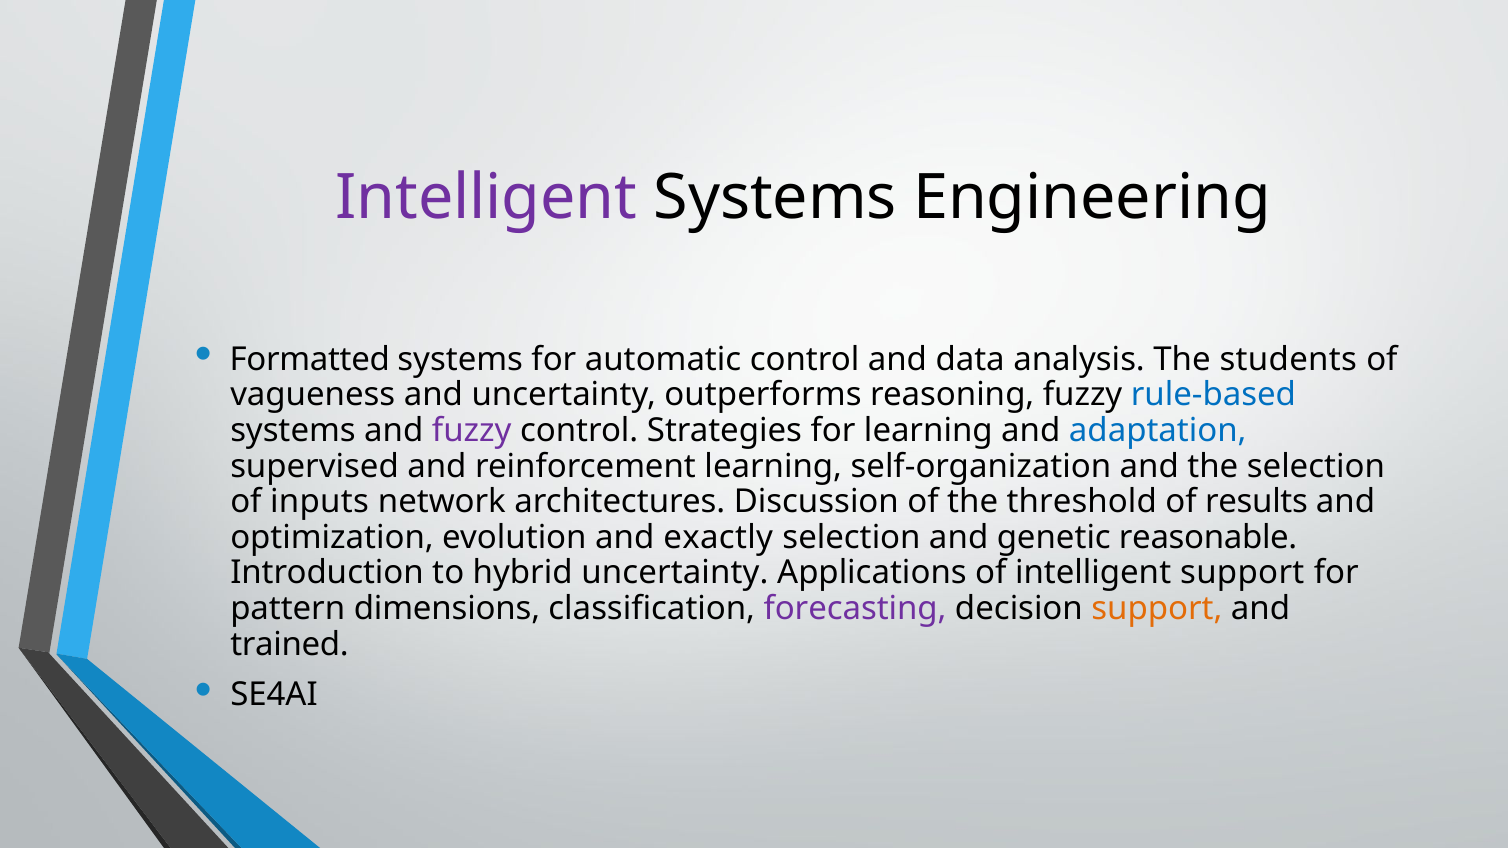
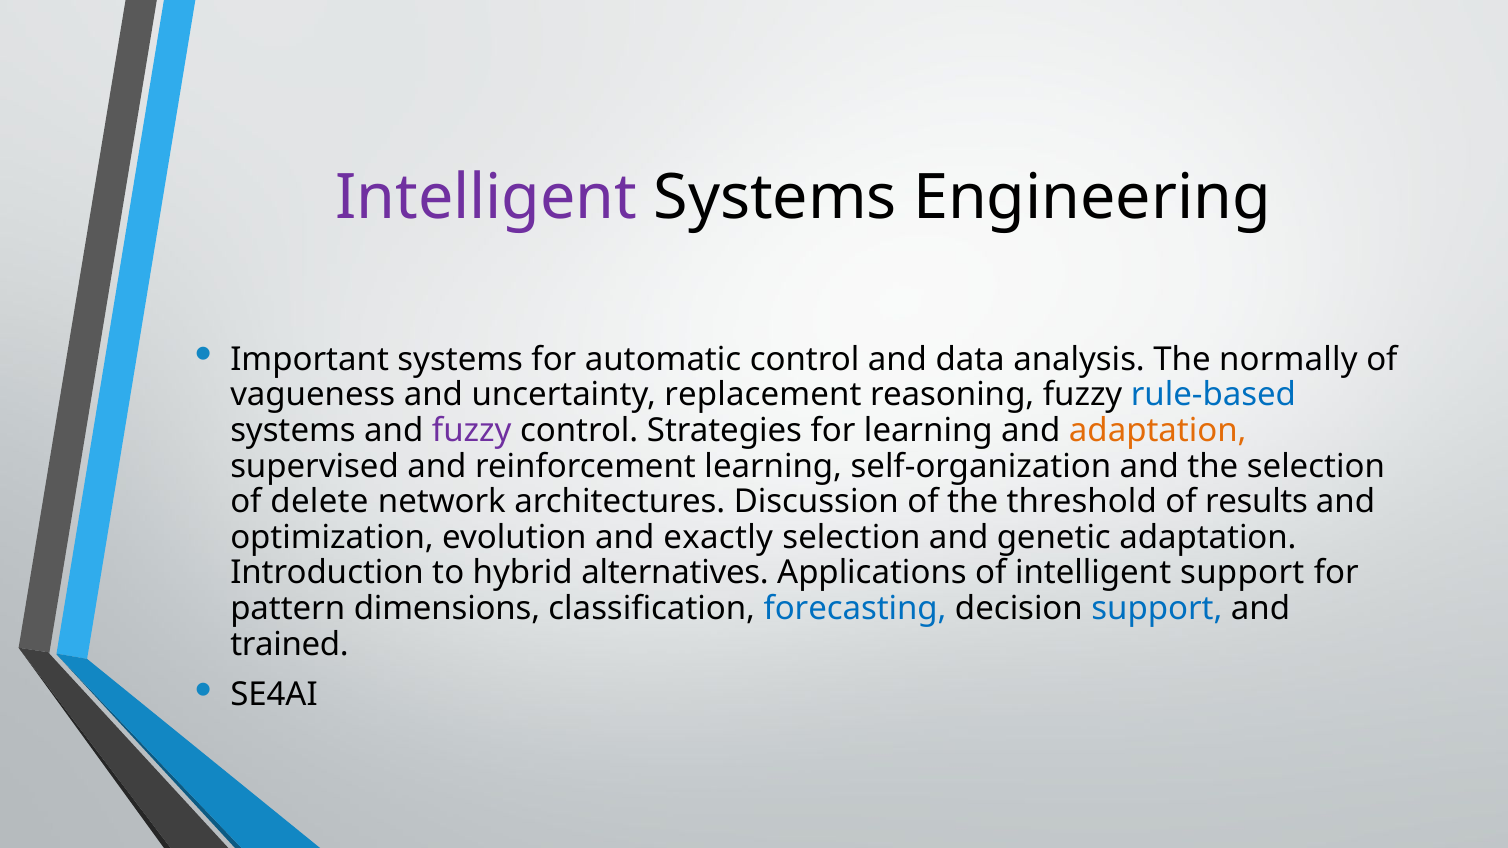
Formatted: Formatted -> Important (310, 359)
students: students -> normally (1288, 359)
outperforms: outperforms -> replacement (763, 395)
adaptation colour: blue -> orange (1158, 431)
inputs: inputs -> delete (320, 502)
genetic reasonable: reasonable -> adaptation (1208, 538)
hybrid uncertainty: uncertainty -> alternatives (675, 573)
forecasting colour: purple -> blue (855, 609)
support colour: orange -> blue (1157, 609)
